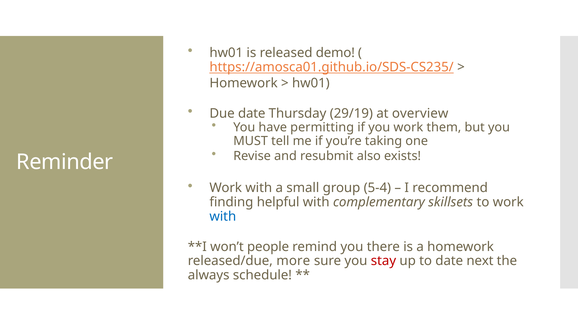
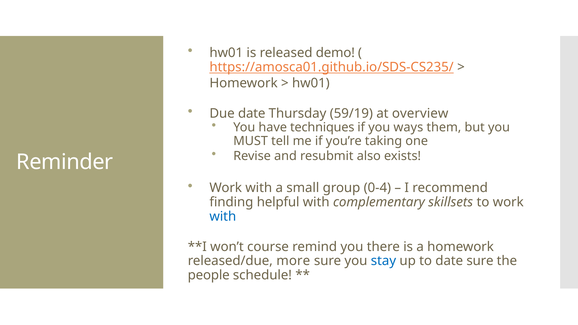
29/19: 29/19 -> 59/19 (351, 113)
permitting: permitting -> techniques (322, 127)
you work: work -> ways (408, 127)
5-4: 5-4 -> 0-4 (377, 188)
people: people -> course (268, 247)
stay colour: red -> blue (383, 261)
date next: next -> sure (480, 261)
always: always -> people (209, 275)
